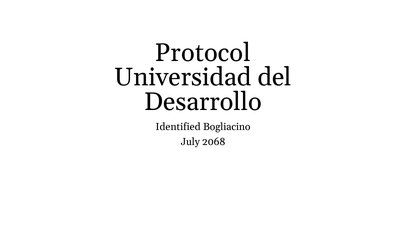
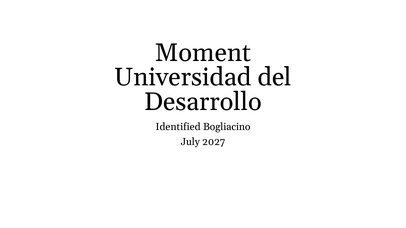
Protocol: Protocol -> Moment (203, 53)
2068: 2068 -> 2027 (214, 142)
